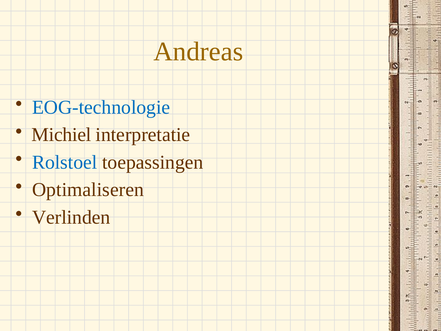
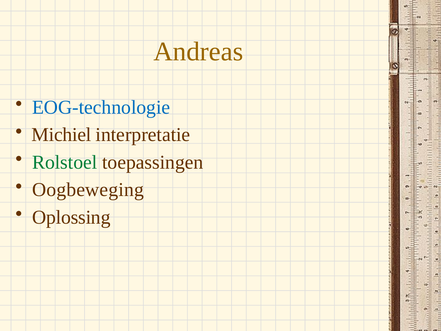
Rolstoel colour: blue -> green (65, 162)
Optimaliseren: Optimaliseren -> Oogbeweging (88, 190)
Verlinden: Verlinden -> Oplossing (71, 217)
